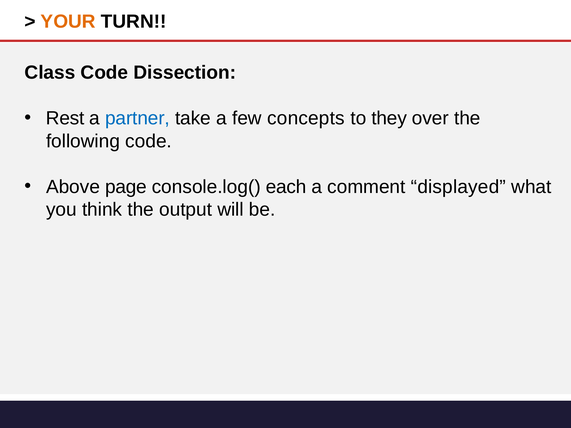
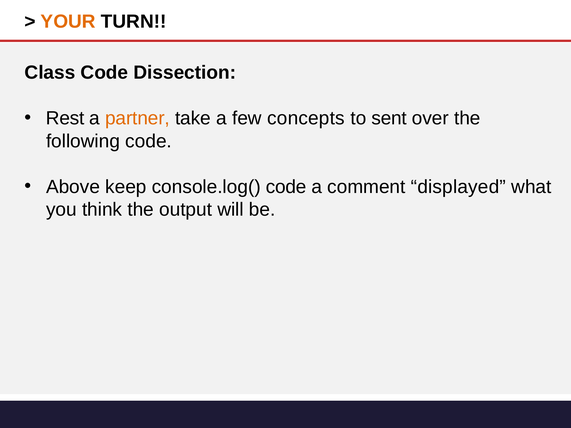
partner colour: blue -> orange (138, 118)
they: they -> sent (389, 118)
page: page -> keep (126, 187)
console.log( each: each -> code (286, 187)
